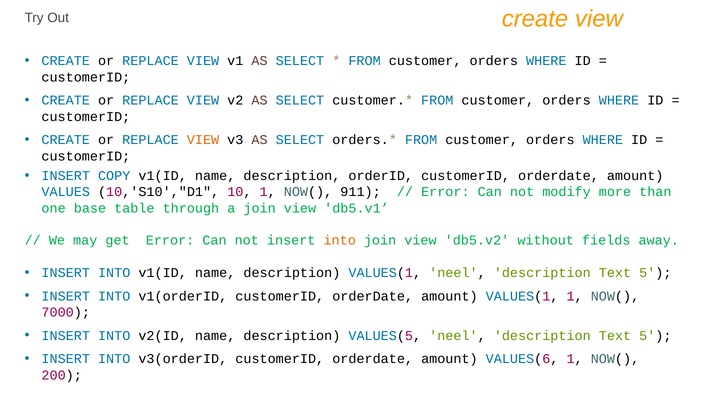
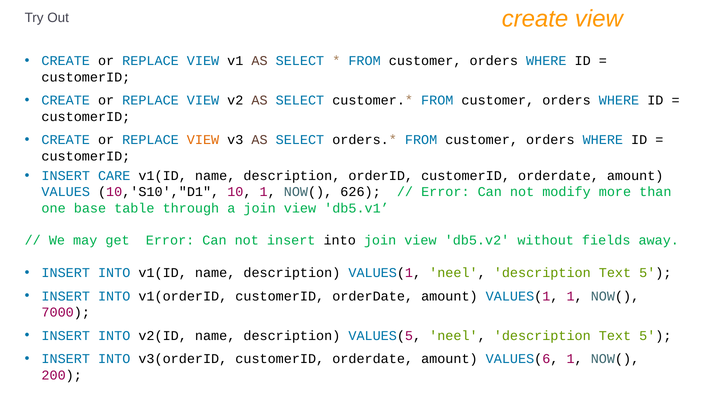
COPY: COPY -> CARE (114, 176)
911: 911 -> 626 (361, 192)
into colour: orange -> black (340, 240)
